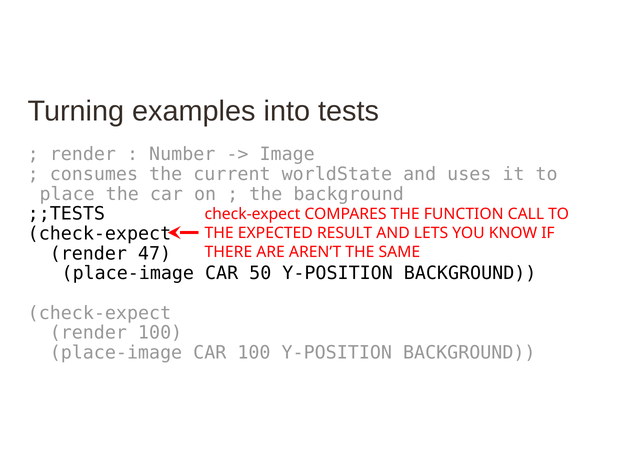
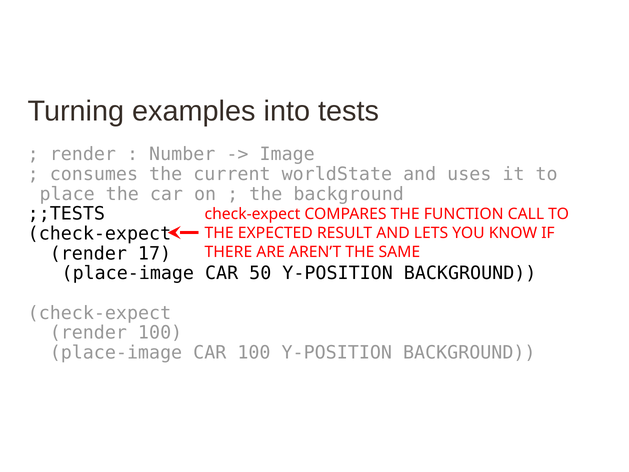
47: 47 -> 17 (155, 253)
